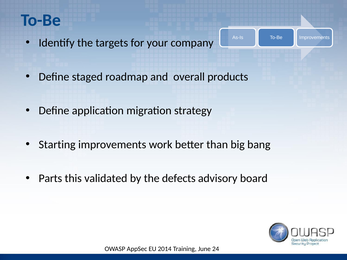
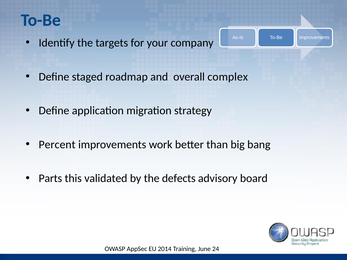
products: products -> complex (228, 77)
Starting: Starting -> Percent (57, 145)
